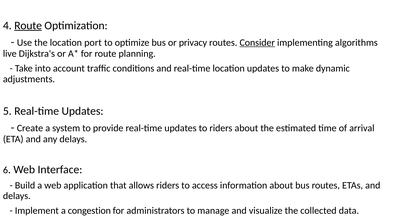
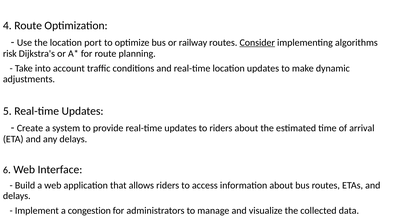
Route underline: present -> none (28, 26)
privacy: privacy -> railway (193, 43)
live: live -> risk (10, 54)
